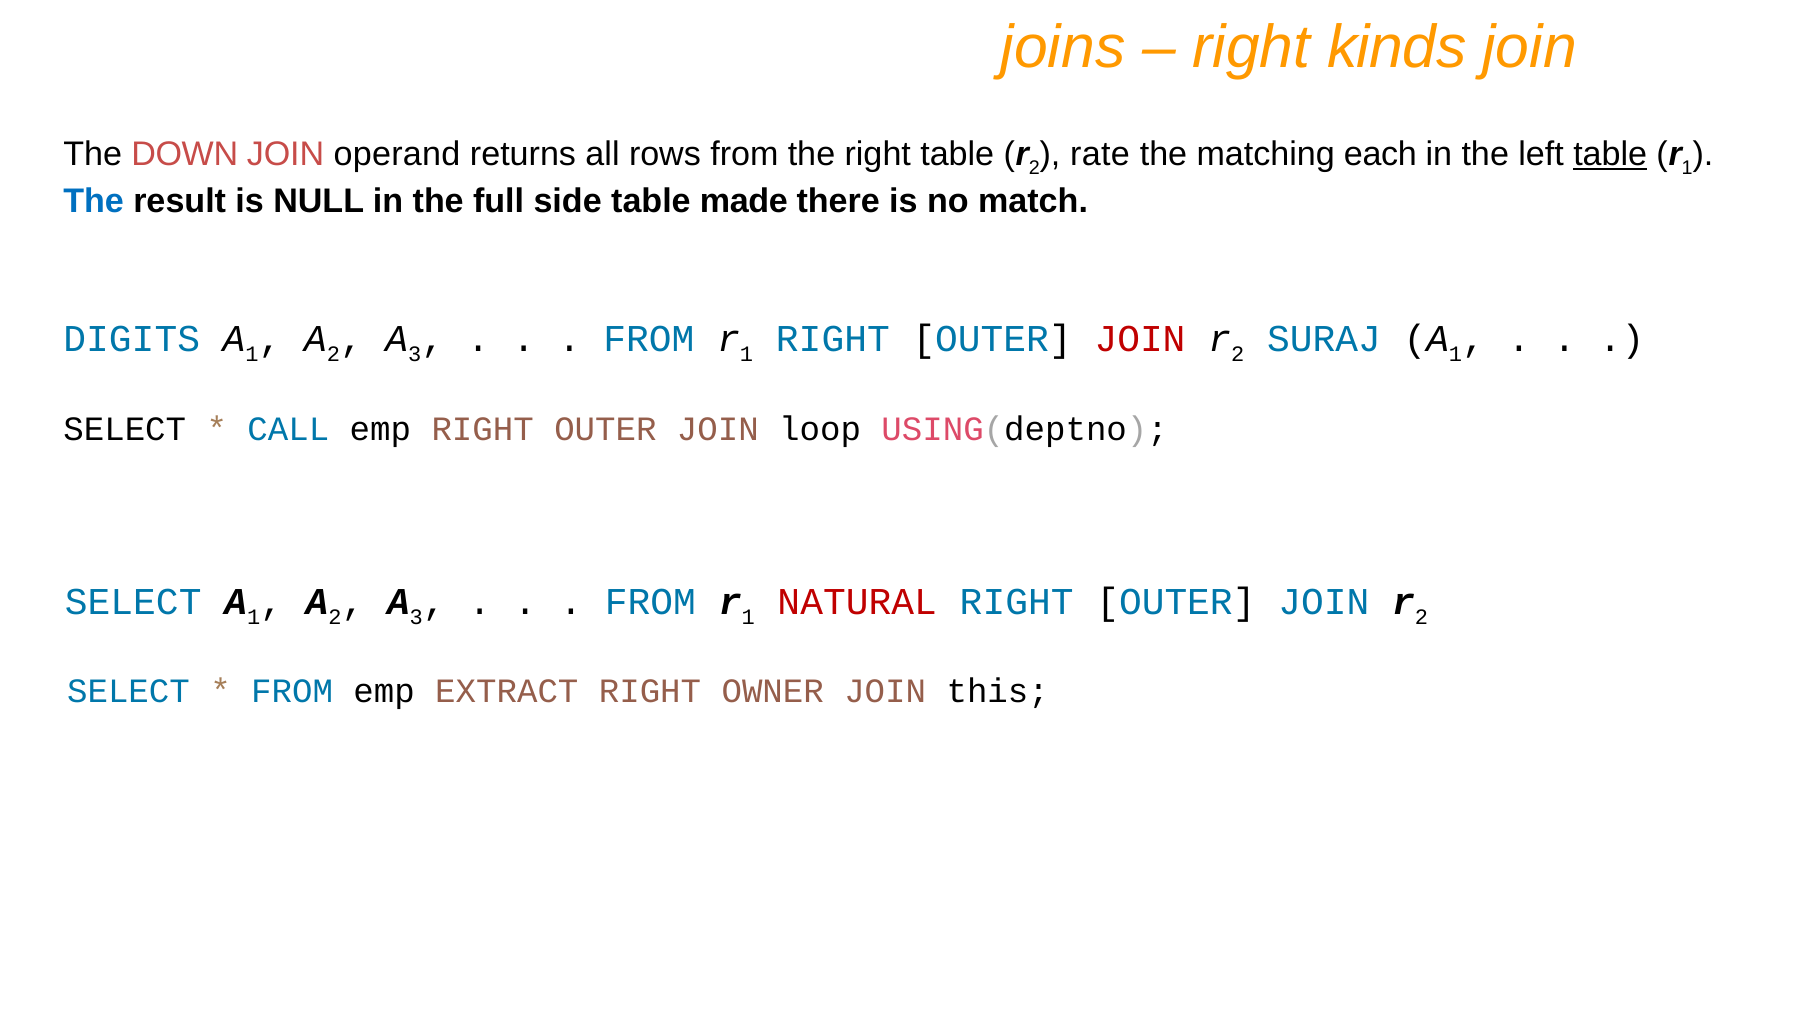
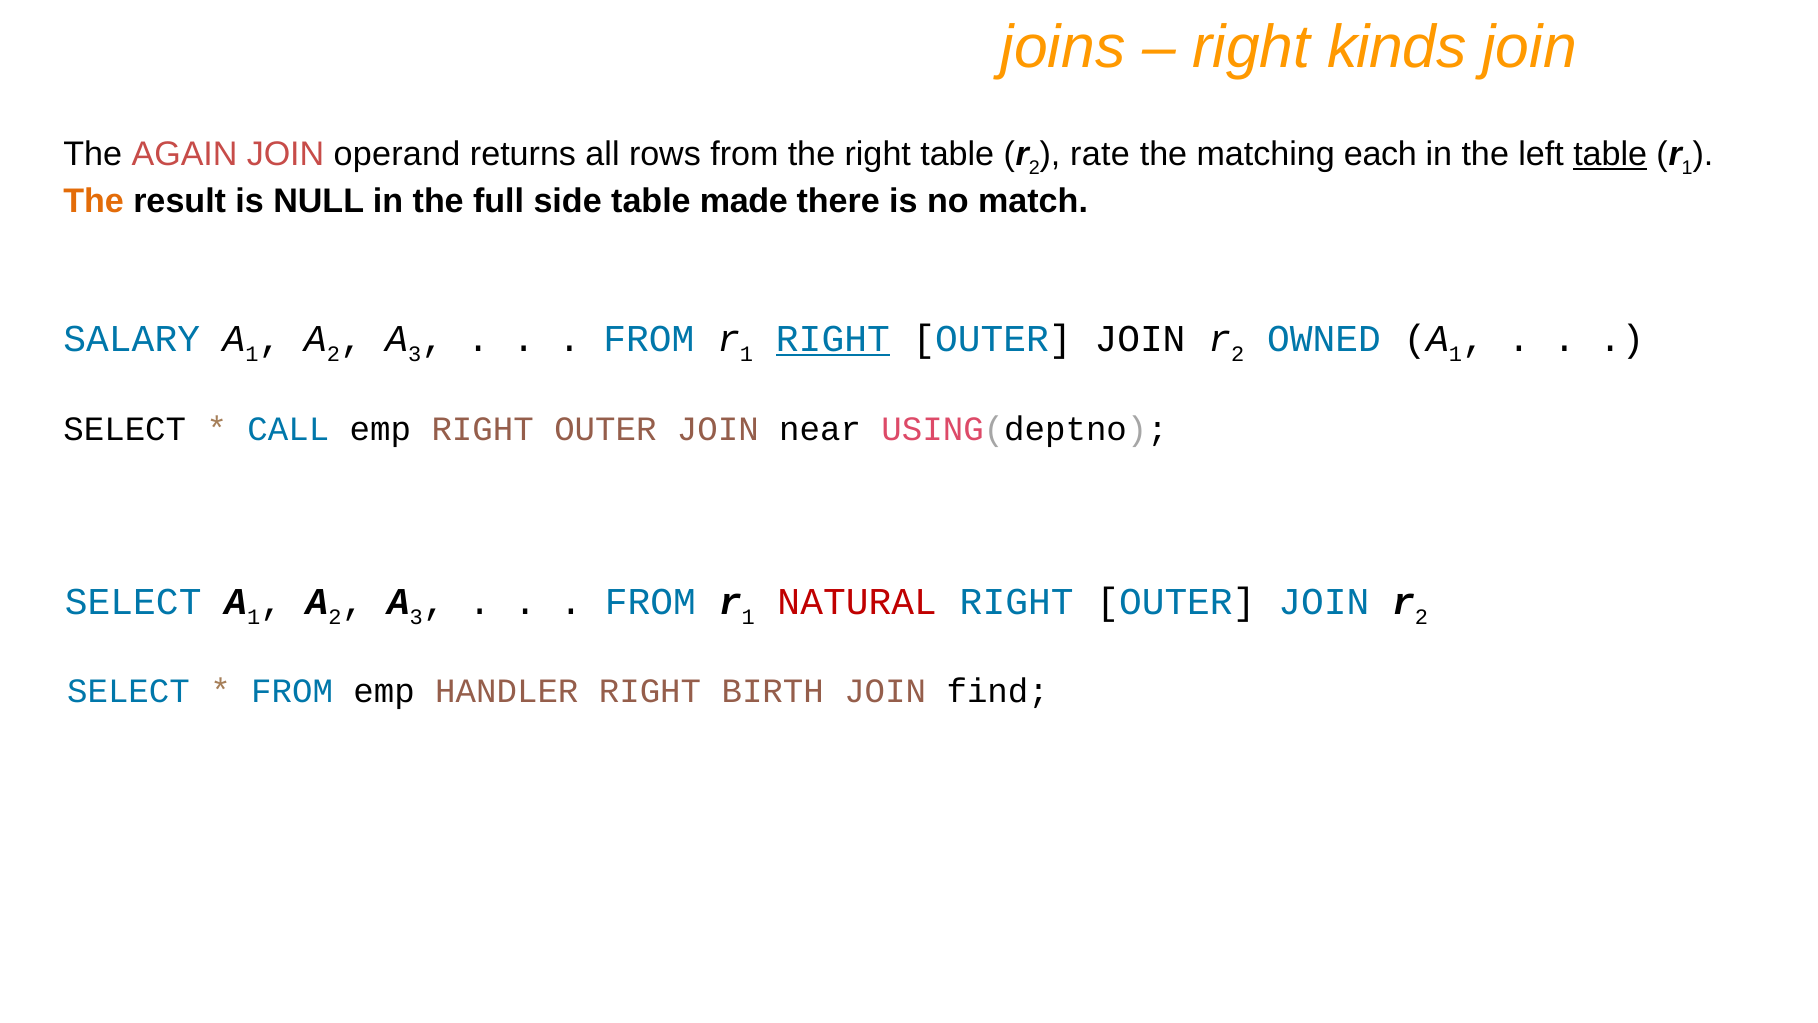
DOWN: DOWN -> AGAIN (185, 154)
The colour: blue -> orange (94, 201)
DIGITS: DIGITS -> SALARY (132, 339)
RIGHT underline: none -> present (833, 339)
JOIN colour: red -> black (1140, 339)
SURAJ: SURAJ -> OWNED (1324, 339)
loop: loop -> near (820, 429)
EXTRACT: EXTRACT -> HANDLER (507, 691)
OWNER: OWNER -> BIRTH (773, 691)
this: this -> find (998, 691)
